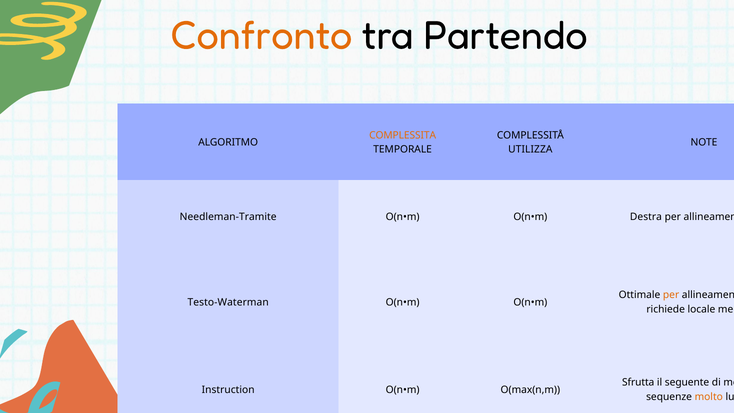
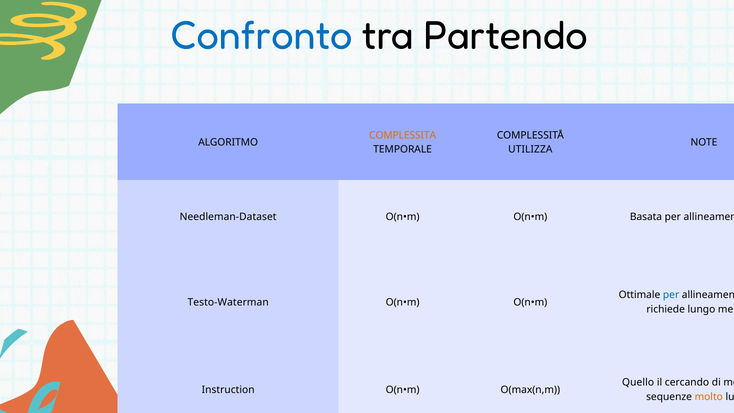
Confronto colour: orange -> blue (261, 35)
Needleman-Tramite: Needleman-Tramite -> Needleman-Dataset (228, 217)
Destra: Destra -> Basata (646, 217)
per colour: orange -> blue (671, 295)
locale: locale -> lungo (701, 309)
Sfrutta: Sfrutta -> Quello (638, 382)
seguente: seguente -> cercando (687, 382)
